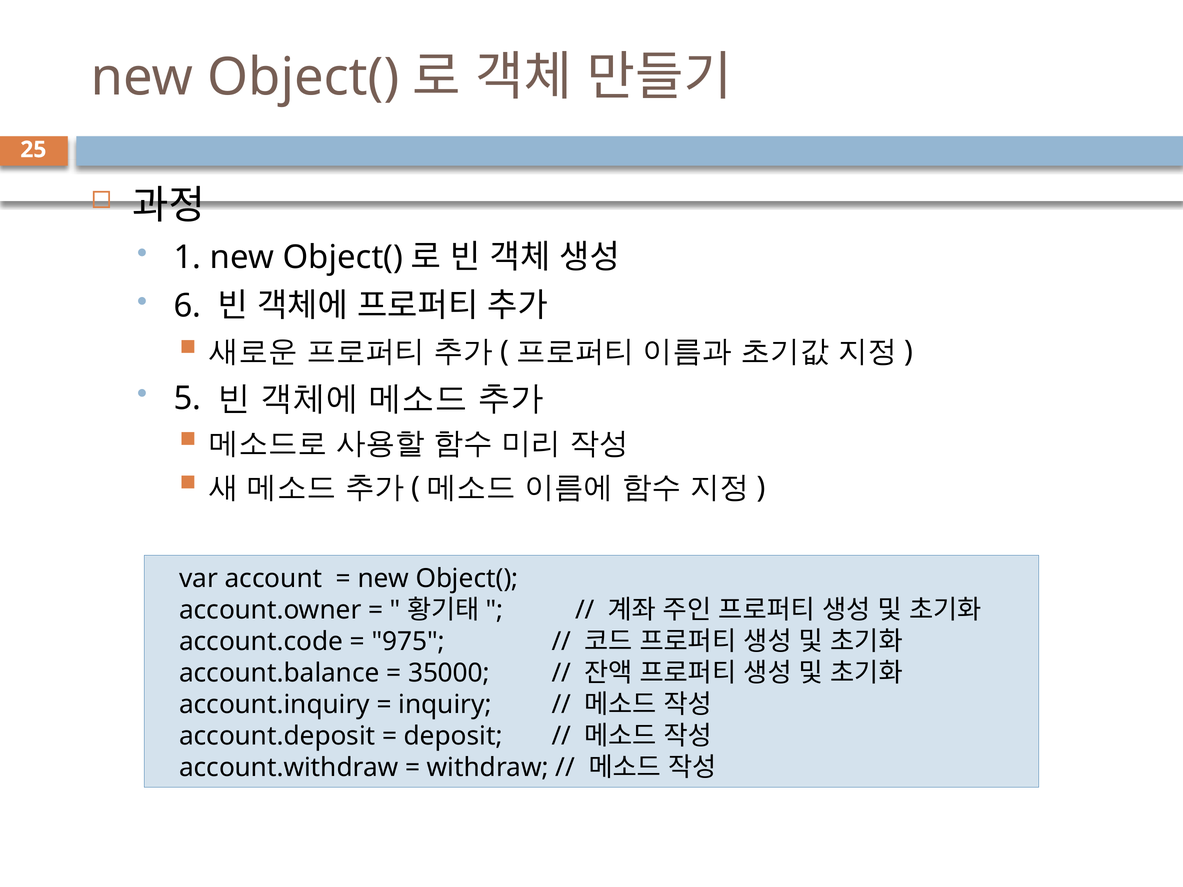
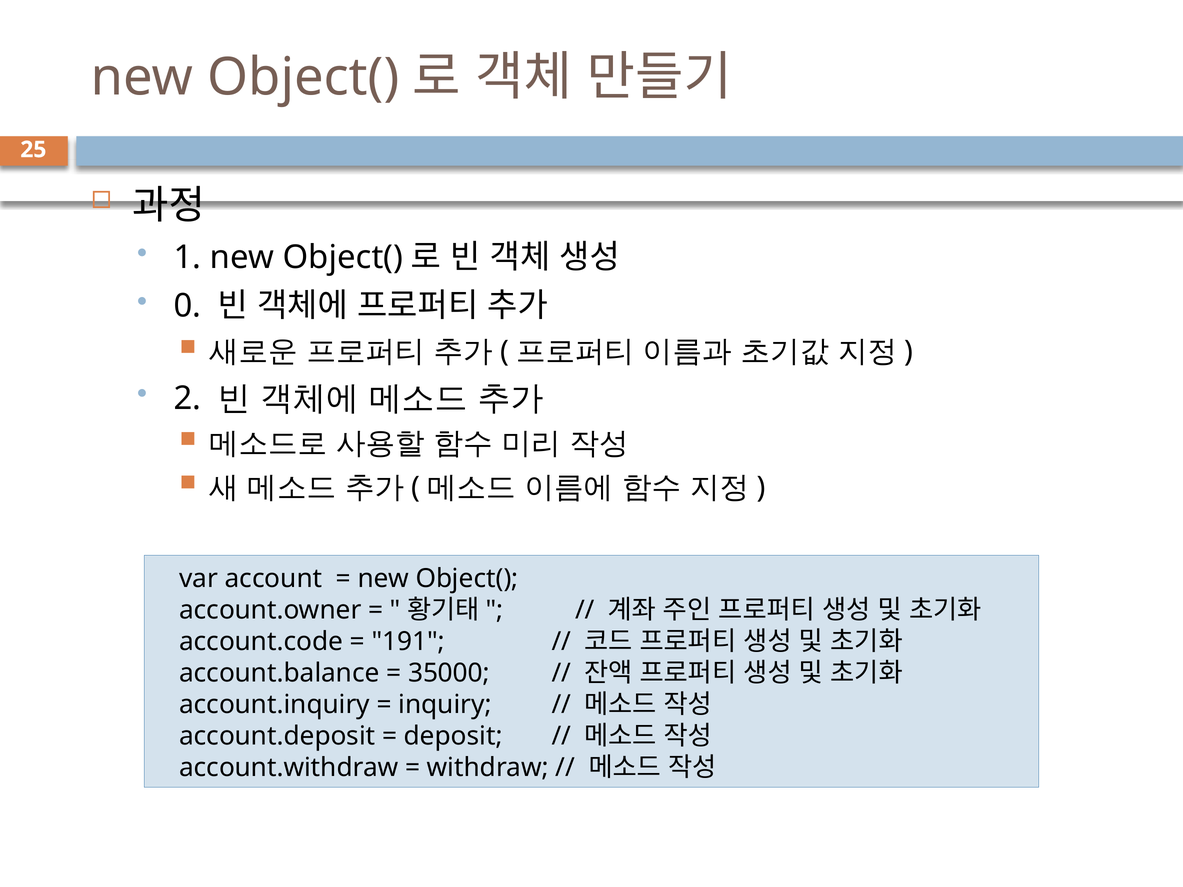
6: 6 -> 0 (188, 306)
5: 5 -> 2 (188, 398)
975: 975 -> 191 (408, 642)
